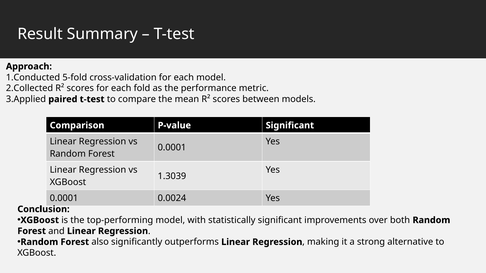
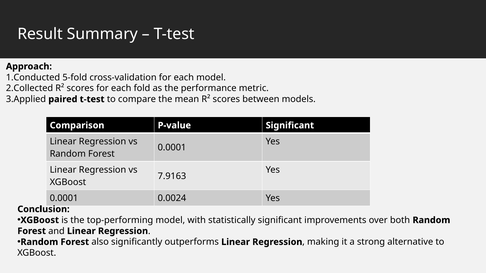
1.3039: 1.3039 -> 7.9163 (172, 176)
